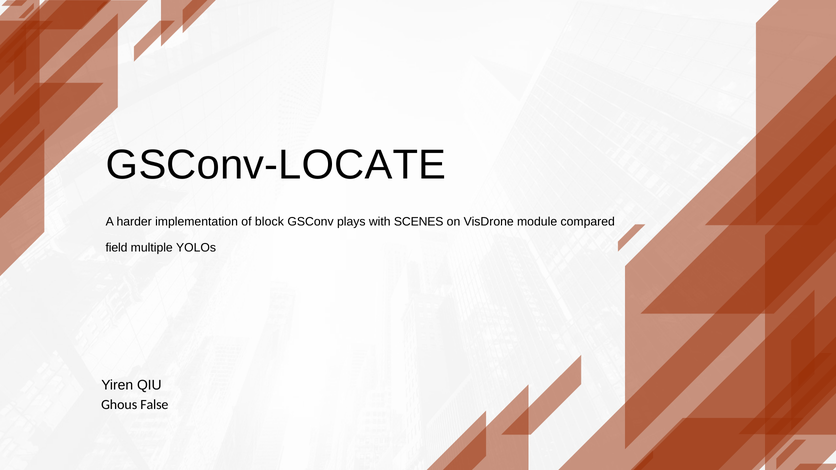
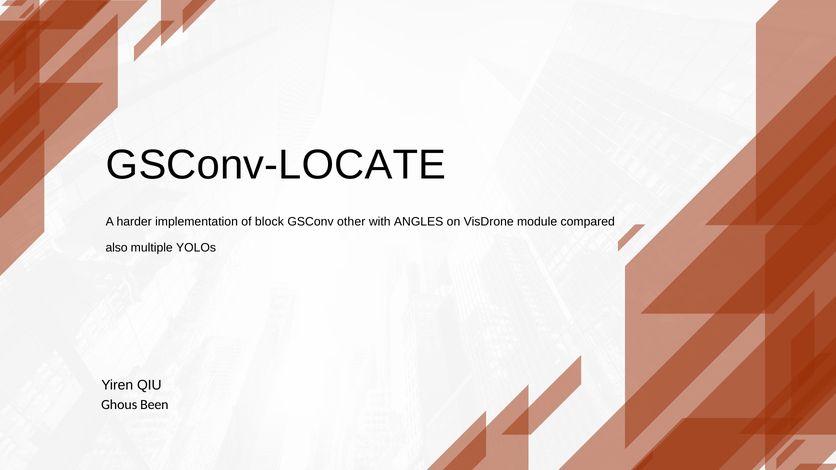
plays: plays -> other (351, 222)
SCENES: SCENES -> ANGLES (419, 222)
field: field -> also (117, 248)
False: False -> Been (154, 405)
